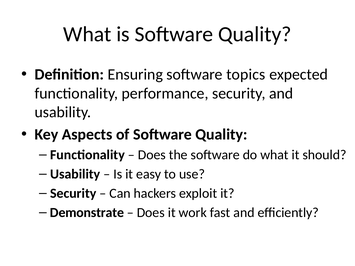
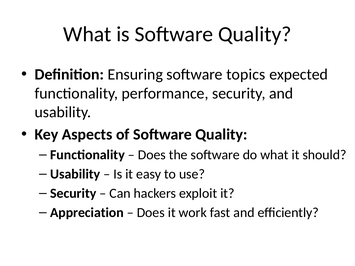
Demonstrate: Demonstrate -> Appreciation (87, 213)
